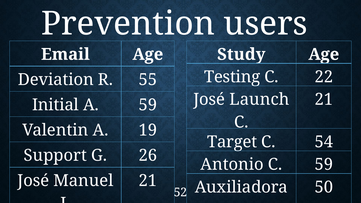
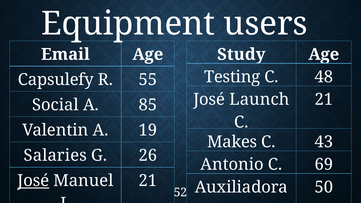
Prevention: Prevention -> Equipment (128, 24)
22: 22 -> 48 (324, 77)
Deviation: Deviation -> Capsulefy (56, 80)
Initial: Initial -> Social (55, 105)
A 59: 59 -> 85 (148, 105)
Target: Target -> Makes (232, 142)
54: 54 -> 43 (324, 142)
Support: Support -> Salaries (55, 156)
C 59: 59 -> 69 (324, 165)
José underline: none -> present (33, 181)
